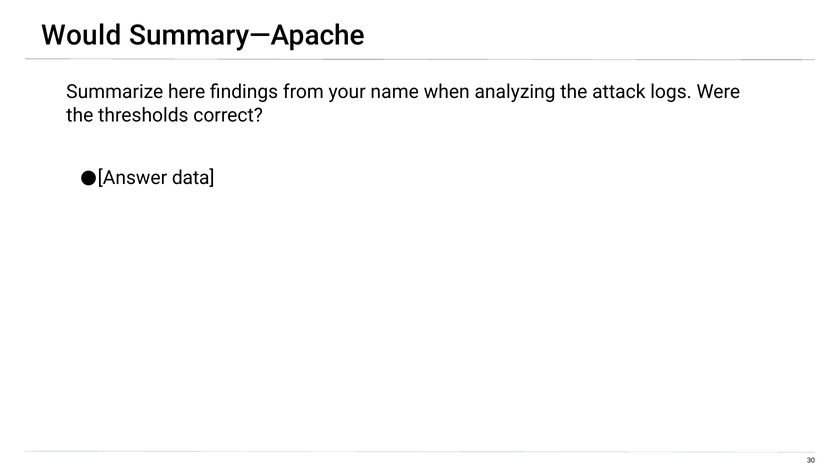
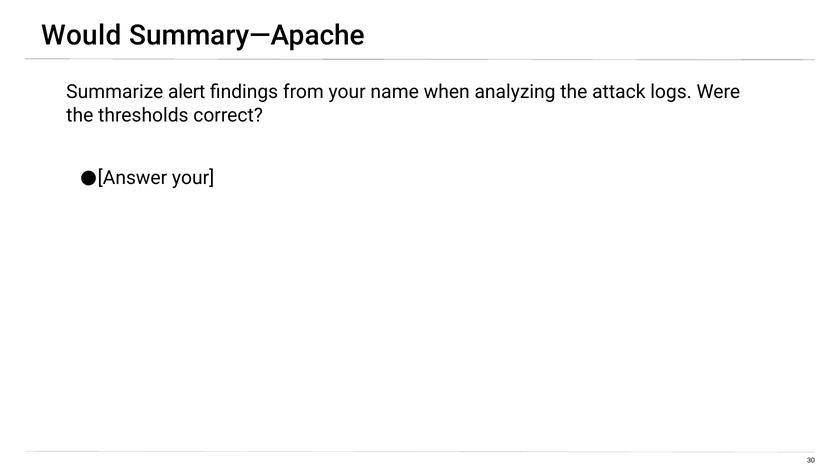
here: here -> alert (187, 92)
Answer data: data -> your (193, 178)
